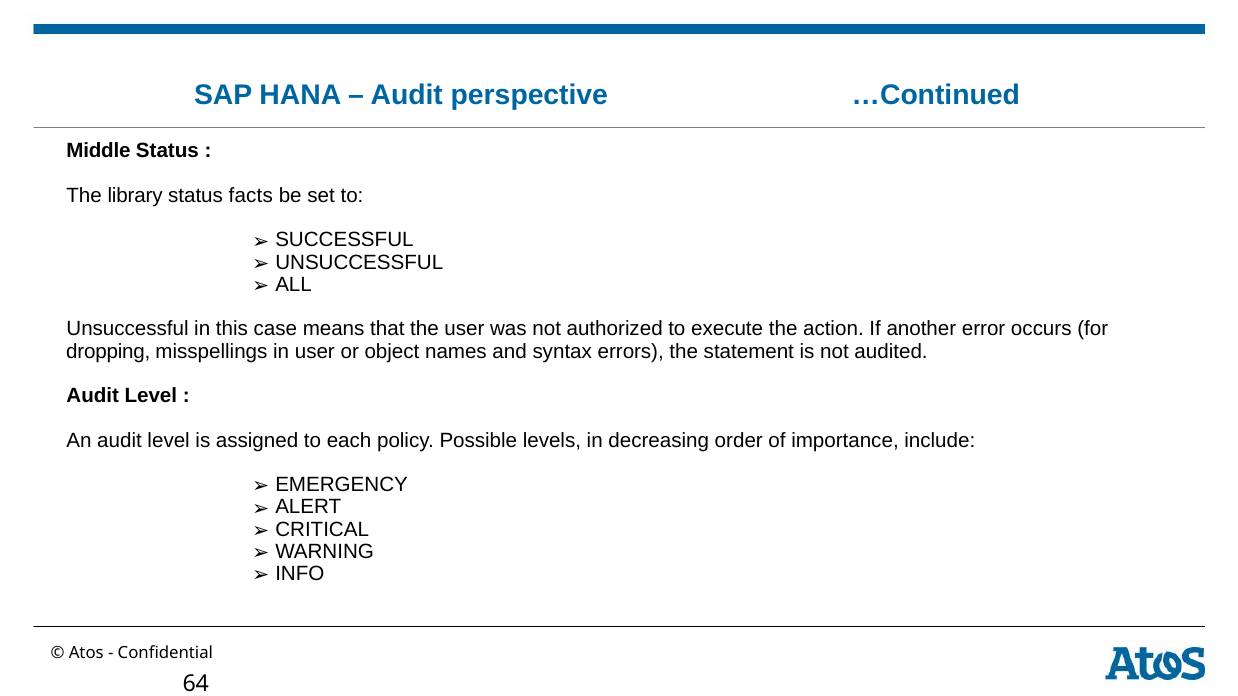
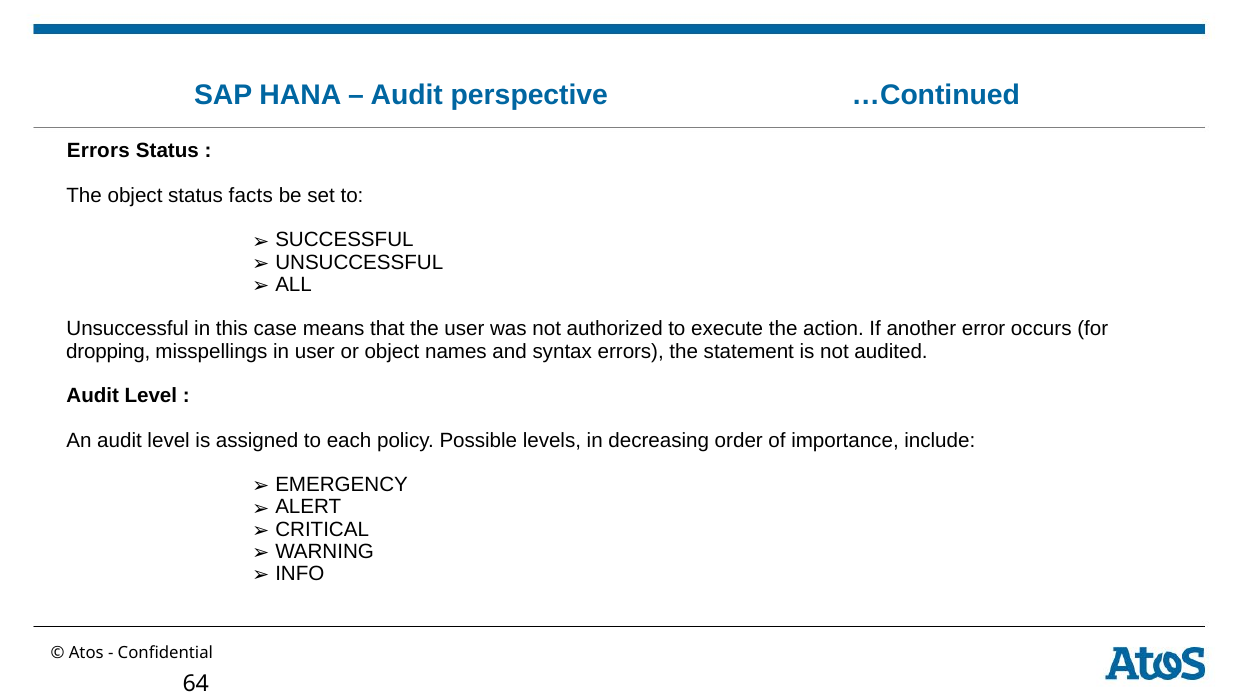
Middle: Middle -> Errors (98, 151)
The library: library -> object (135, 196)
